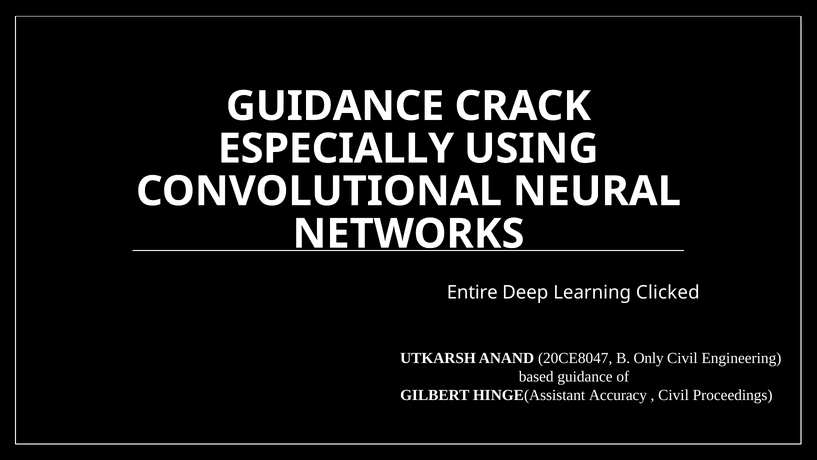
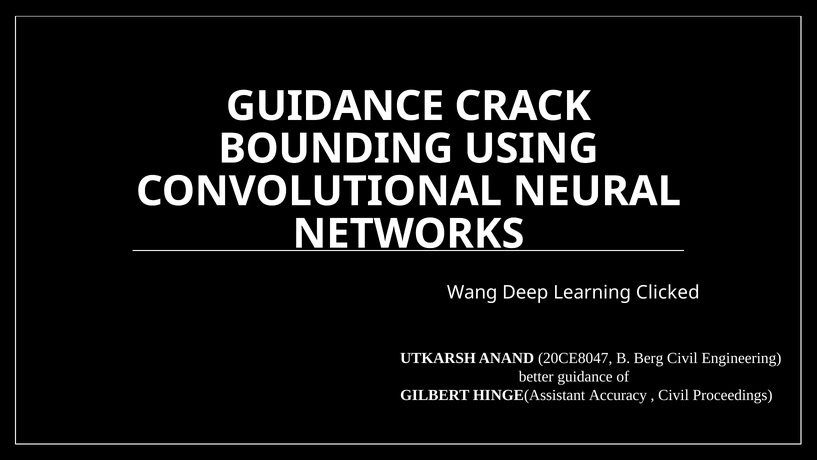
ESPECIALLY: ESPECIALLY -> BOUNDING (336, 149)
Entire: Entire -> Wang (472, 292)
Only: Only -> Berg (649, 358)
based: based -> better (536, 376)
